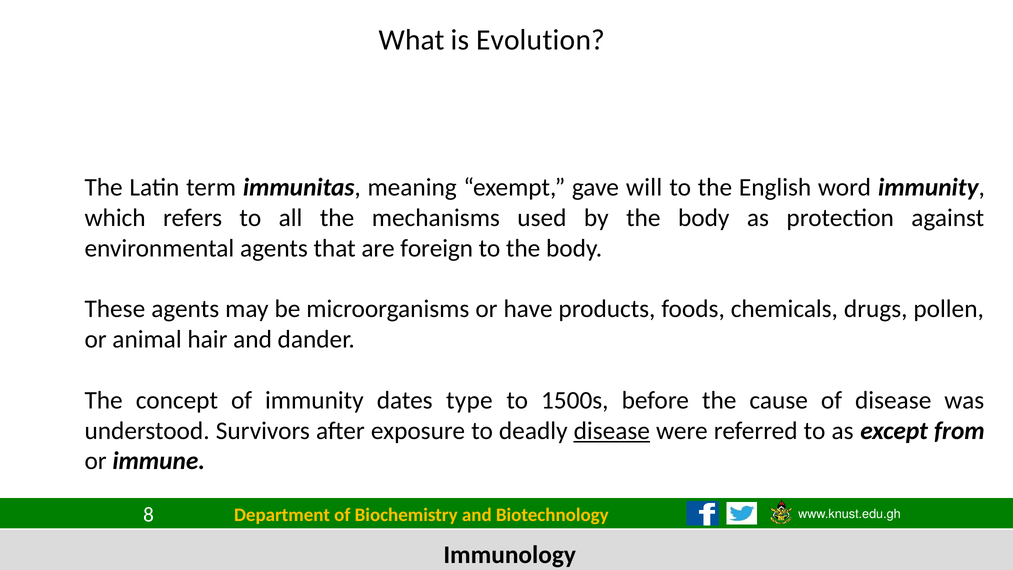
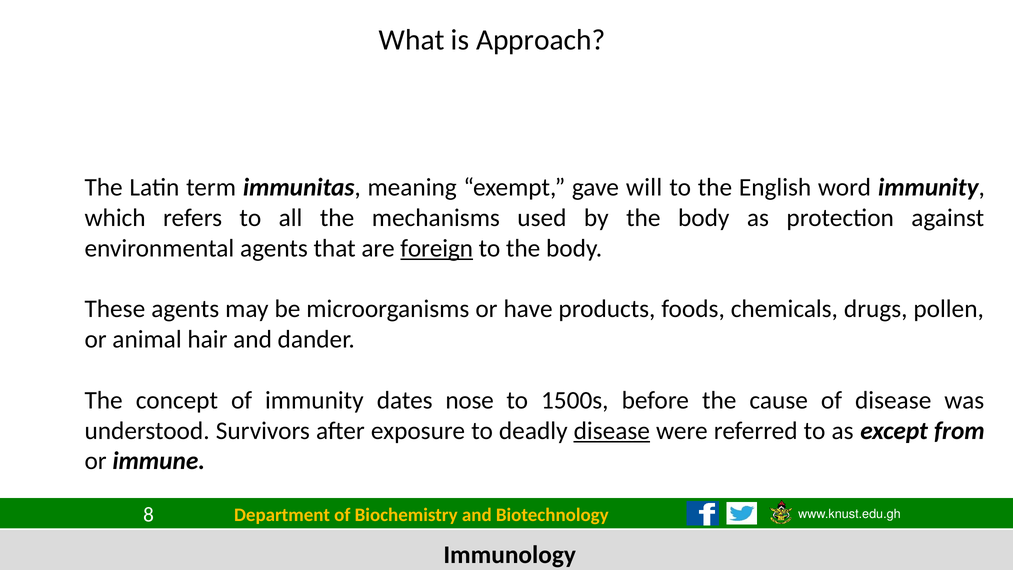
Evolution: Evolution -> Approach (541, 40)
foreign underline: none -> present (437, 248)
type: type -> nose (470, 400)
